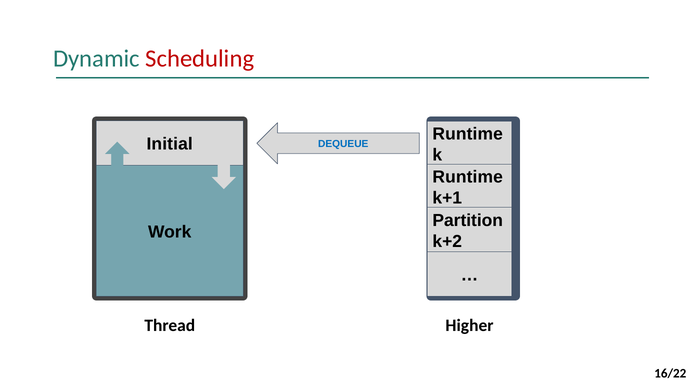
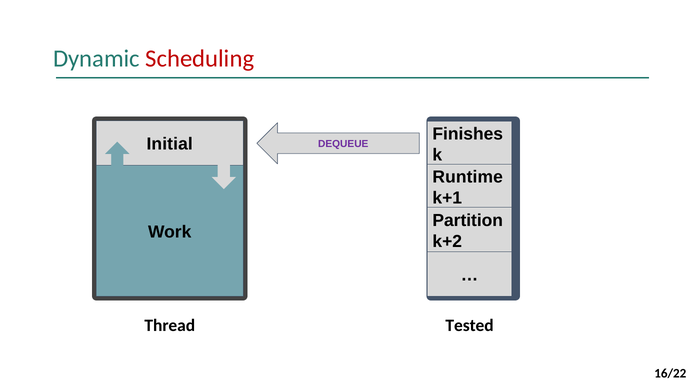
Runtime: Runtime -> Finishes (468, 134)
DEQUEUE colour: blue -> purple (343, 144)
Higher: Higher -> Tested (470, 325)
